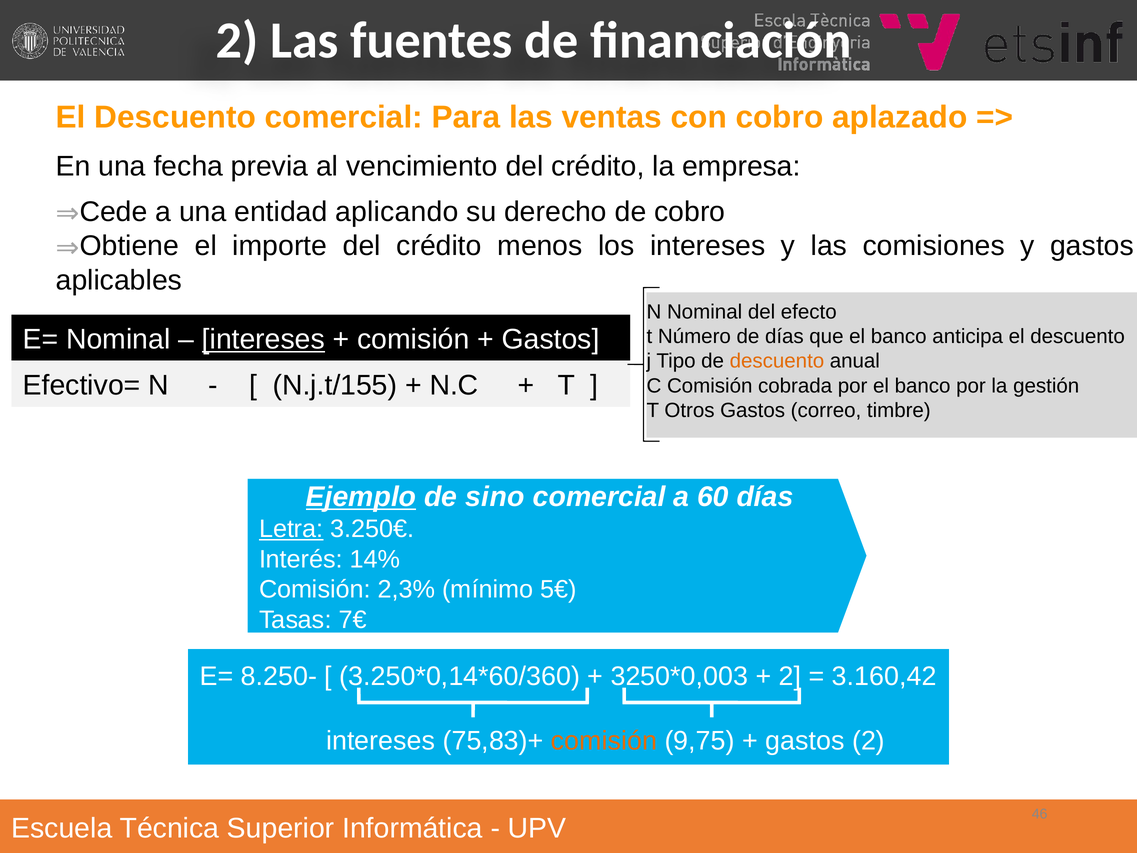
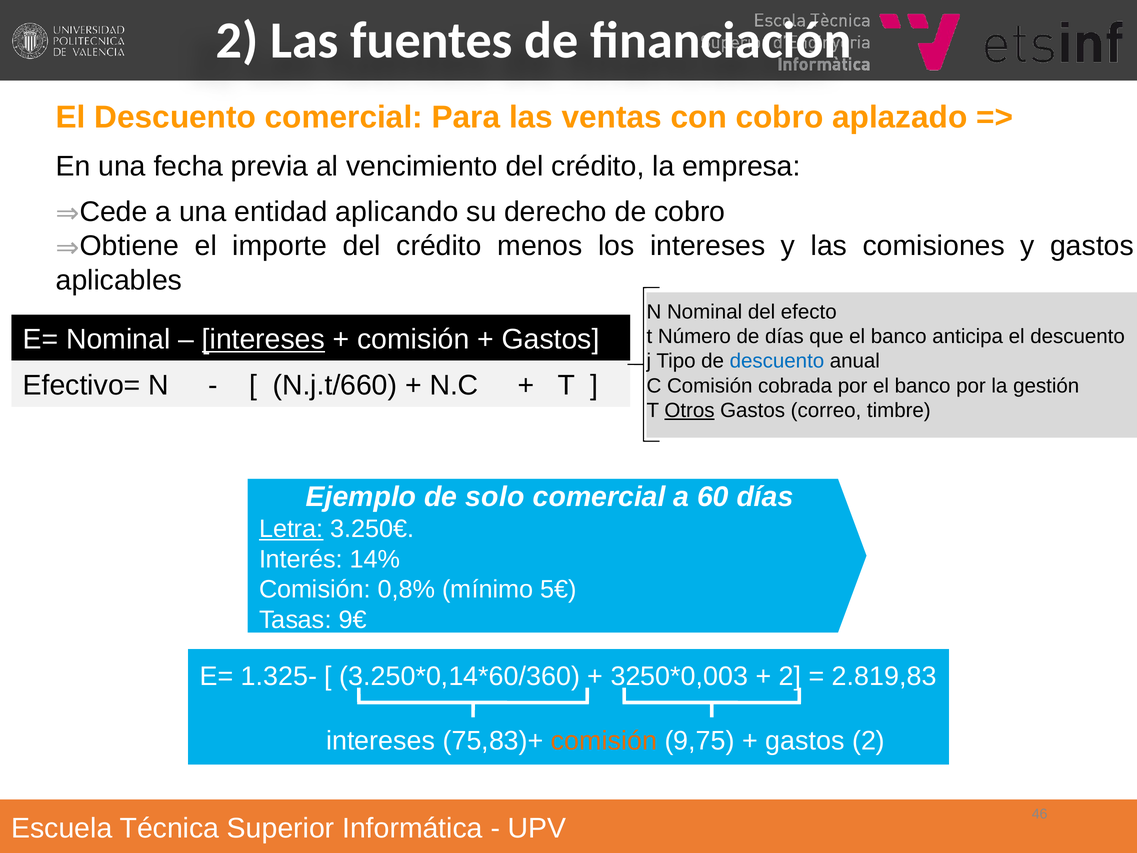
descuento colour: orange -> blue (777, 361)
N.j.t/155: N.j.t/155 -> N.j.t/660 (335, 385)
Otros underline: none -> present (690, 410)
Ejemplo underline: present -> none (361, 497)
sino: sino -> solo (495, 497)
2,3%: 2,3% -> 0,8% (407, 589)
7€: 7€ -> 9€ (353, 620)
8.250-: 8.250- -> 1.325- (279, 676)
3.160,42: 3.160,42 -> 2.819,83 (884, 676)
